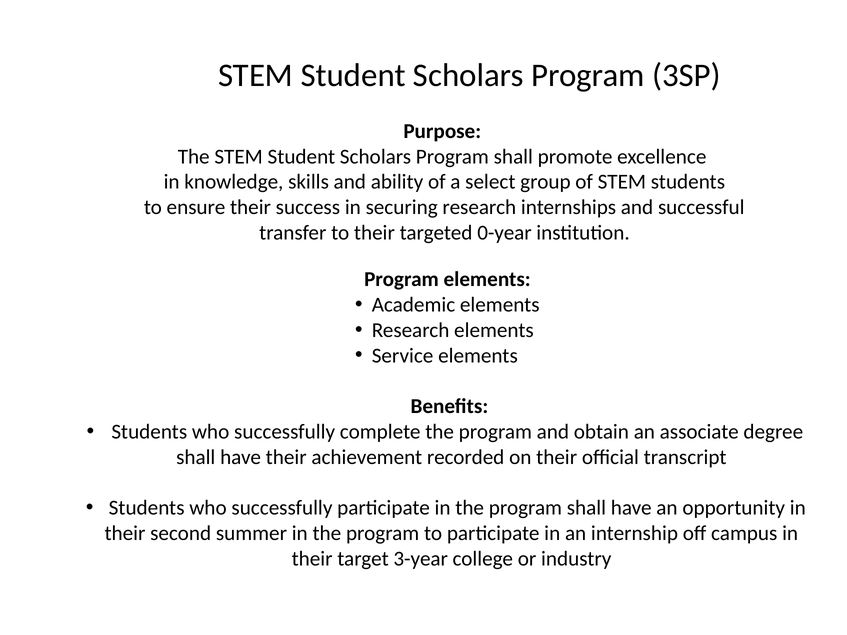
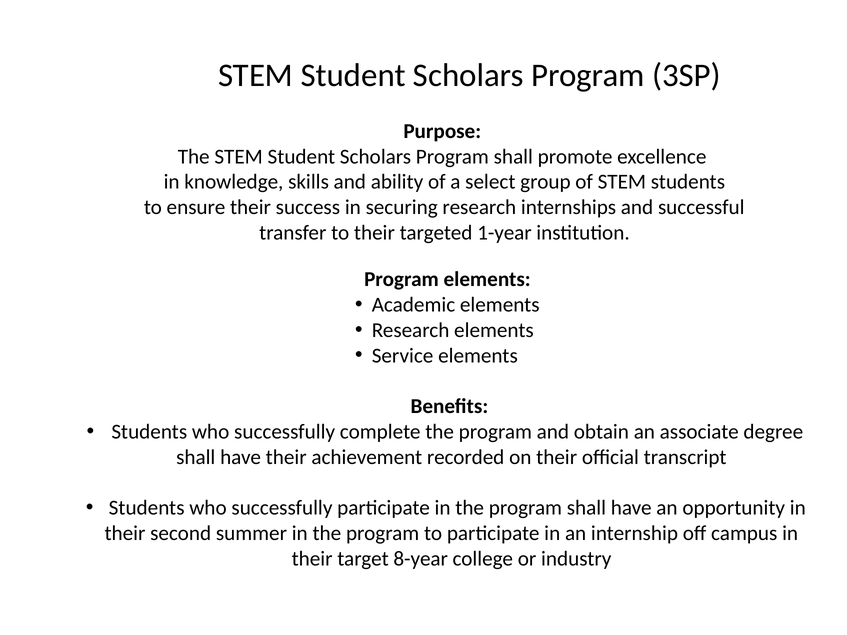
0-year: 0-year -> 1-year (504, 233)
3-year: 3-year -> 8-year (421, 559)
